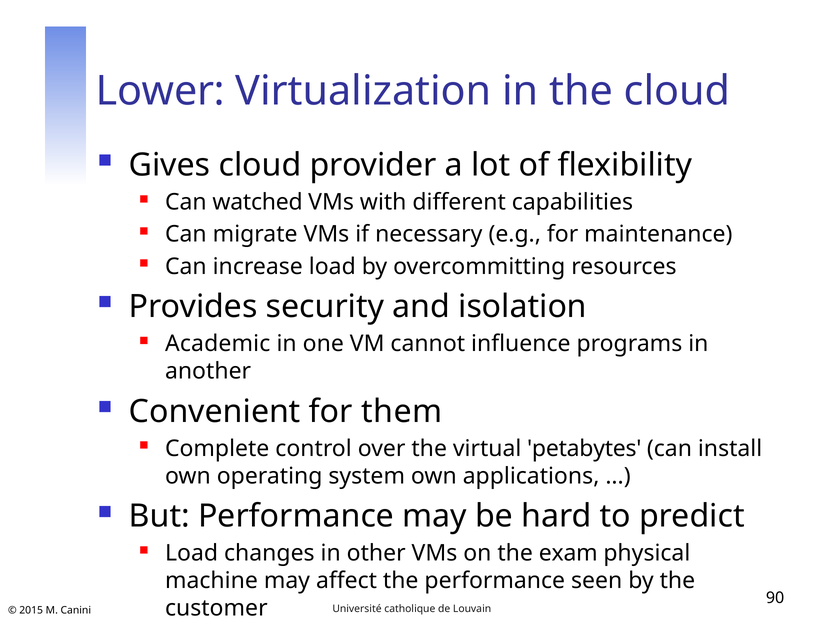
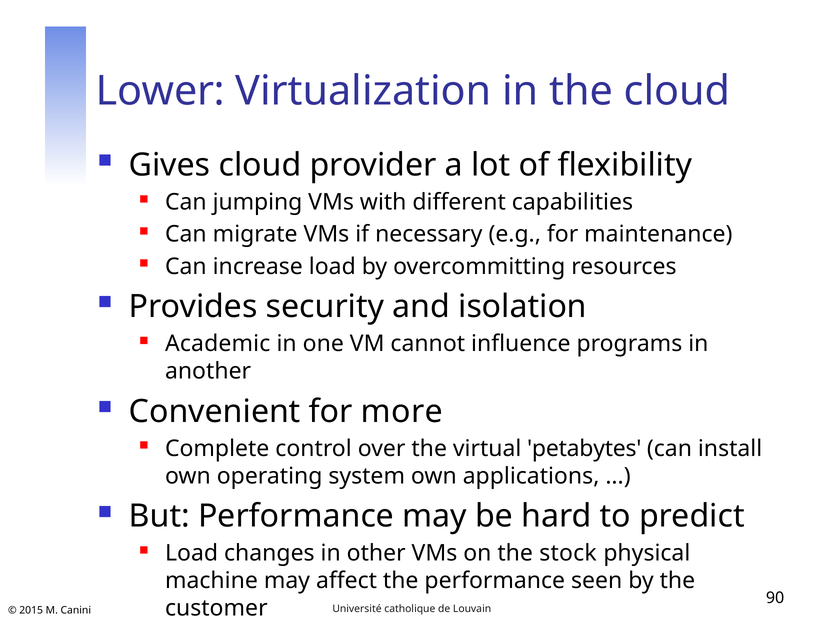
watched: watched -> jumping (257, 202)
them: them -> more (402, 412)
exam: exam -> stock (568, 553)
